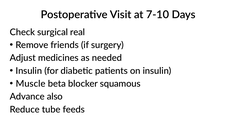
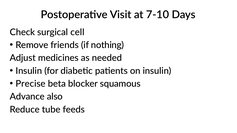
real: real -> cell (77, 32)
surgery: surgery -> nothing (107, 45)
Muscle: Muscle -> Precise (31, 84)
